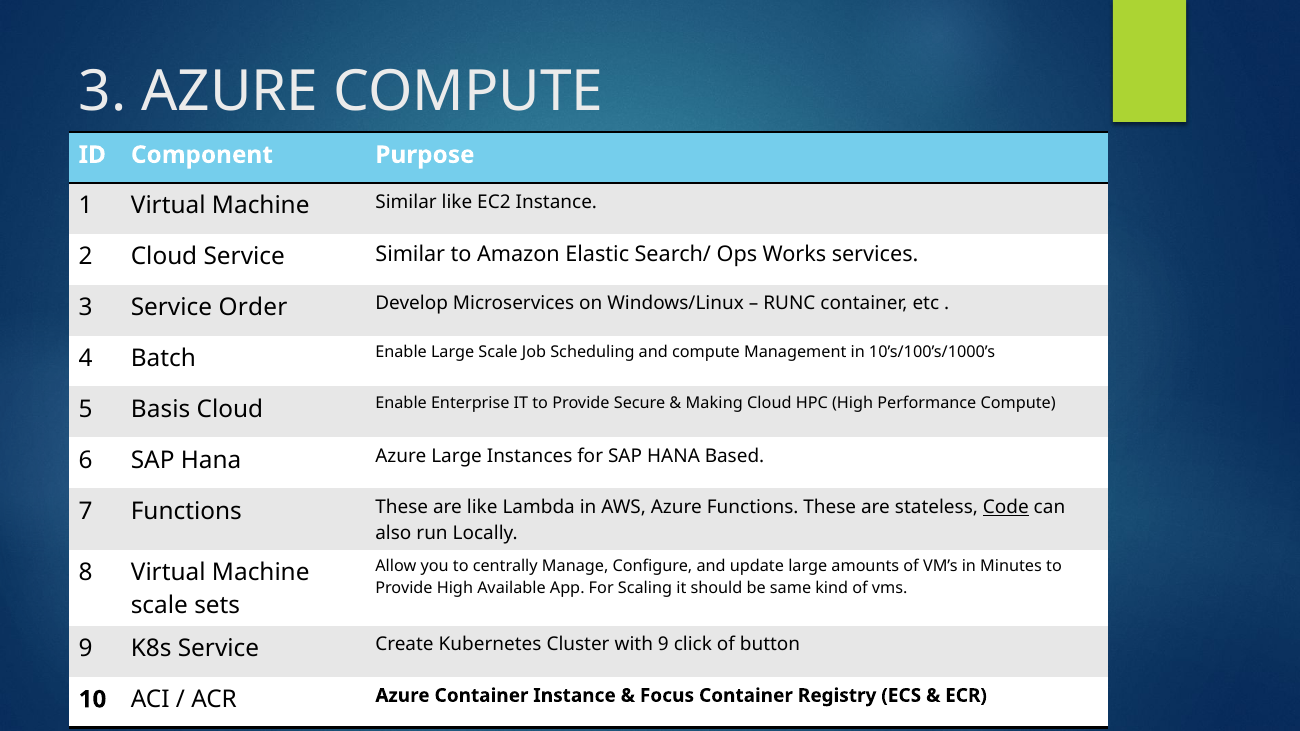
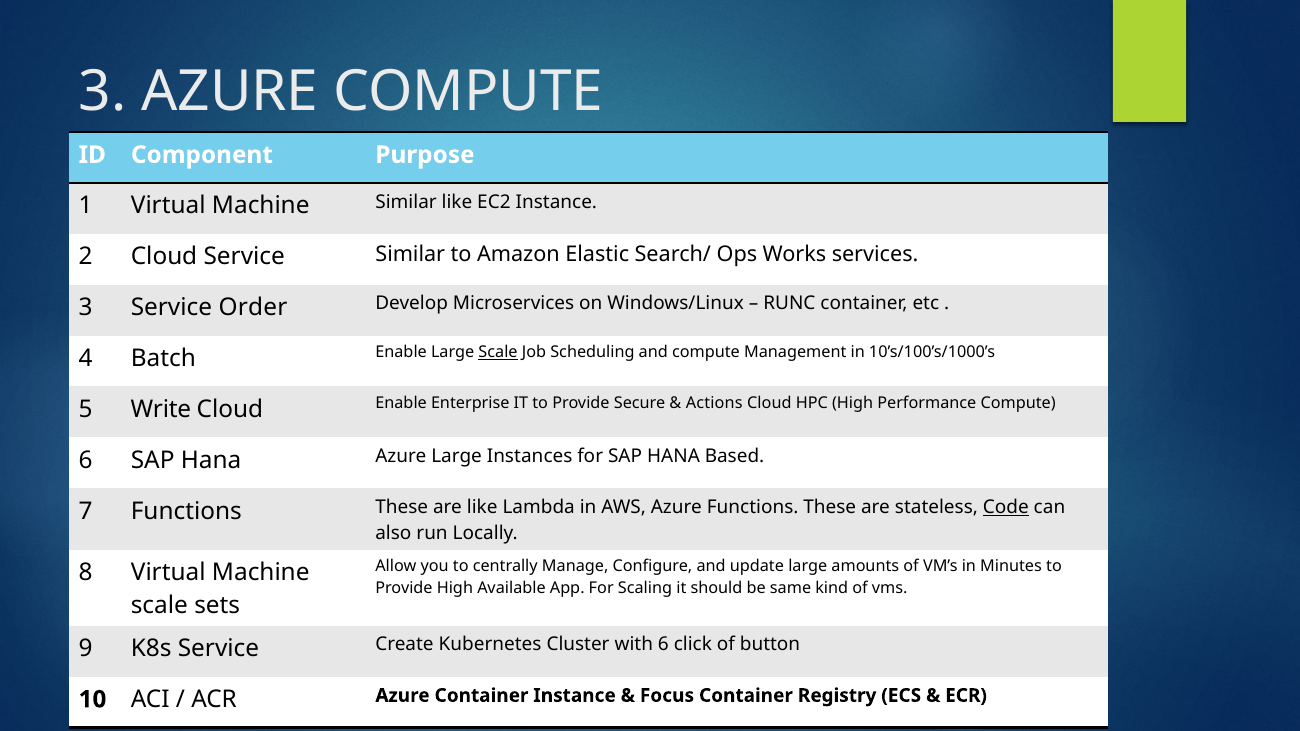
Scale underline: none -> present (498, 353)
Basis: Basis -> Write (161, 409)
Making: Making -> Actions (714, 403)
with 9: 9 -> 6 (663, 645)
